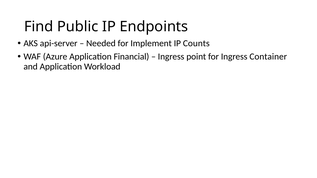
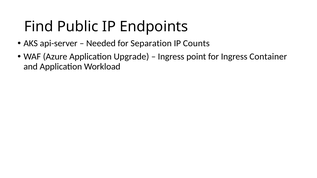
Implement: Implement -> Separation (151, 43)
Financial: Financial -> Upgrade (131, 57)
